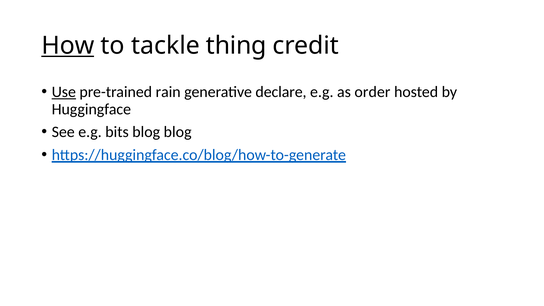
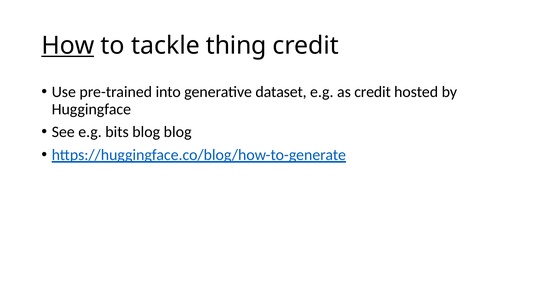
Use underline: present -> none (64, 92)
rain: rain -> into (168, 92)
declare: declare -> dataset (281, 92)
as order: order -> credit (373, 92)
